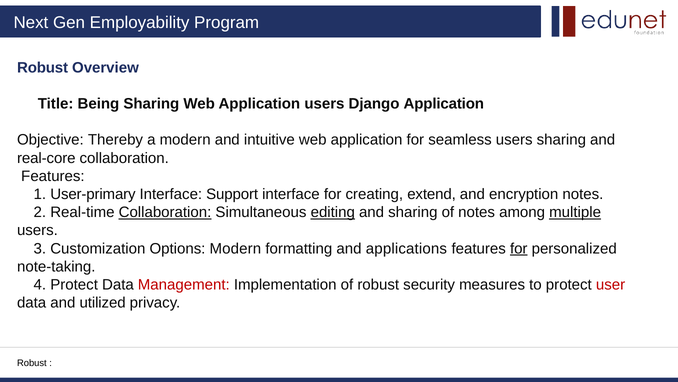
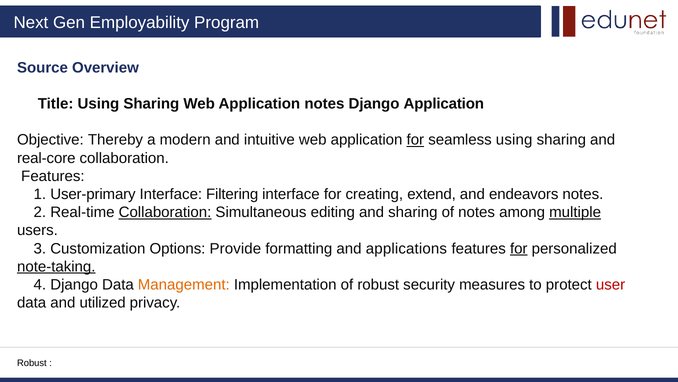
Robust: Robust -> Source (42, 67)
Title Being: Being -> Using (98, 104)
Application users: users -> notes (324, 104)
for underline: none -> present (415, 140)
seamless users: users -> using (514, 140)
Support: Support -> Filtering (232, 194)
encryption: encryption -> endeavors (524, 194)
editing underline: present -> none (333, 212)
Options Modern: Modern -> Provide (235, 248)
note-taking underline: none -> present (56, 266)
4 Protect: Protect -> Django (74, 284)
Management colour: red -> orange (184, 284)
